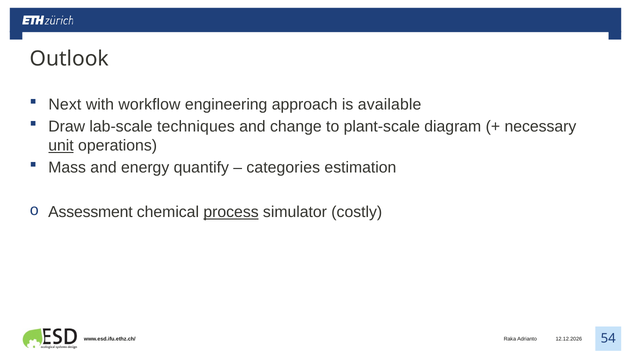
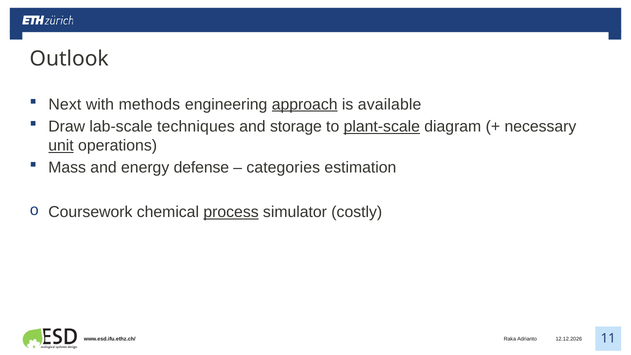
workflow: workflow -> methods (149, 104)
approach underline: none -> present (305, 104)
change: change -> storage (296, 127)
plant-scale underline: none -> present (382, 127)
quantify: quantify -> defense (201, 168)
Assessment: Assessment -> Coursework (90, 212)
54: 54 -> 11 (608, 338)
